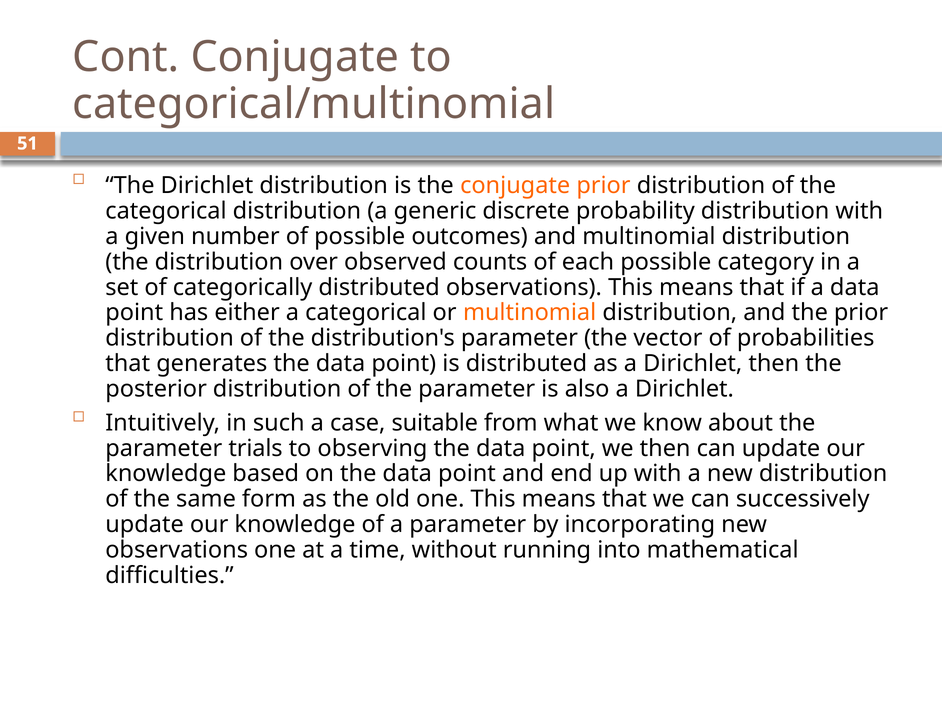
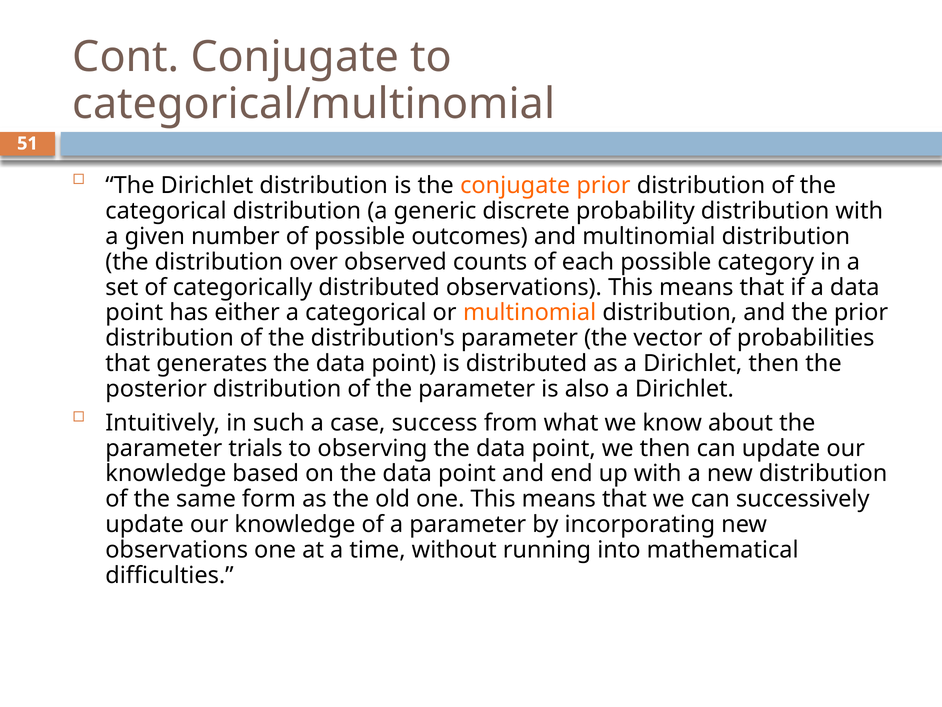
suitable: suitable -> success (435, 422)
